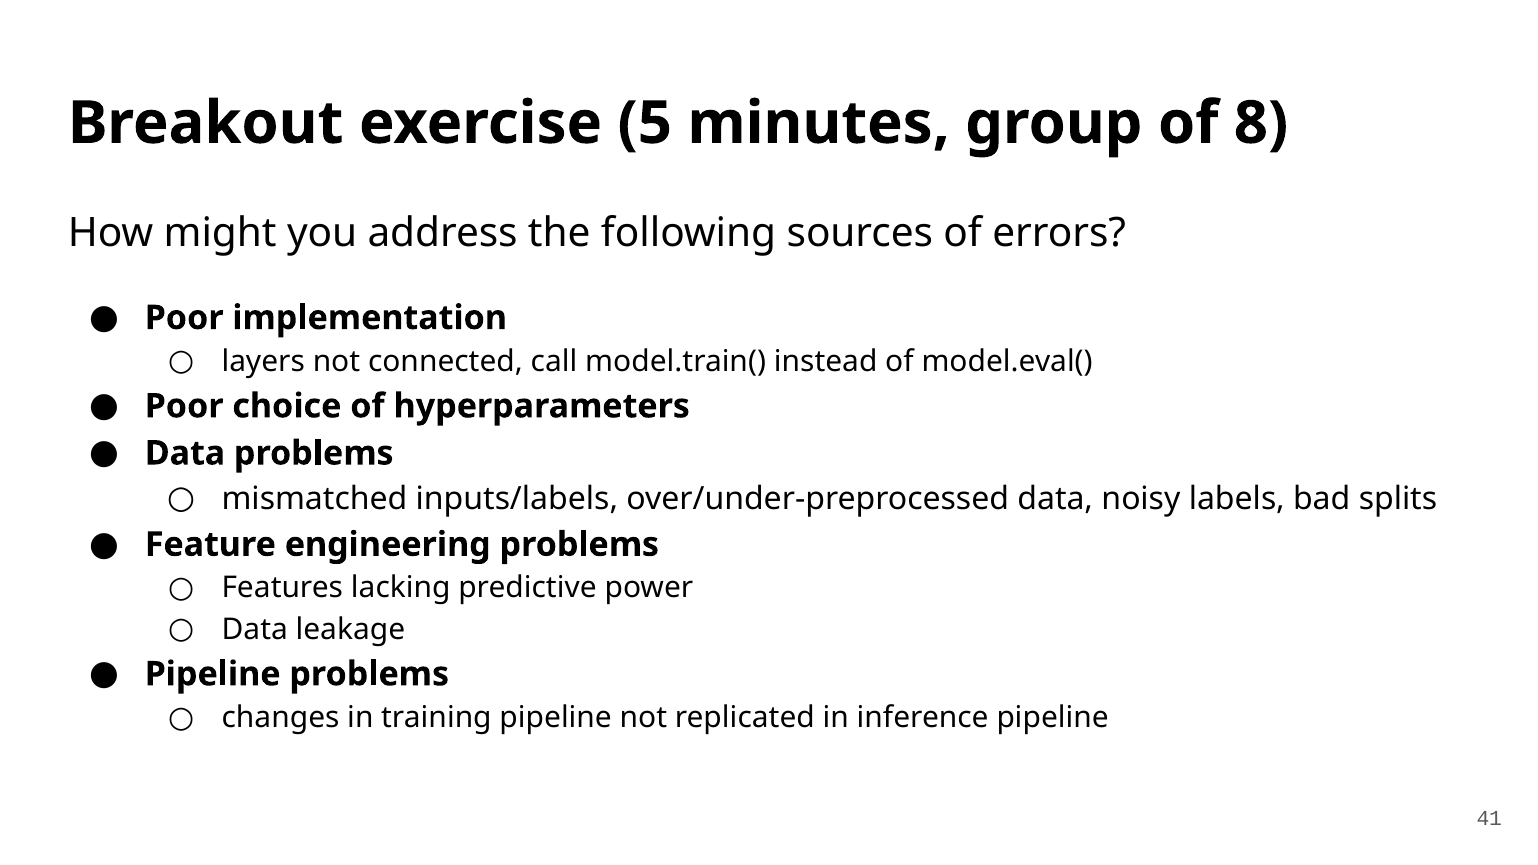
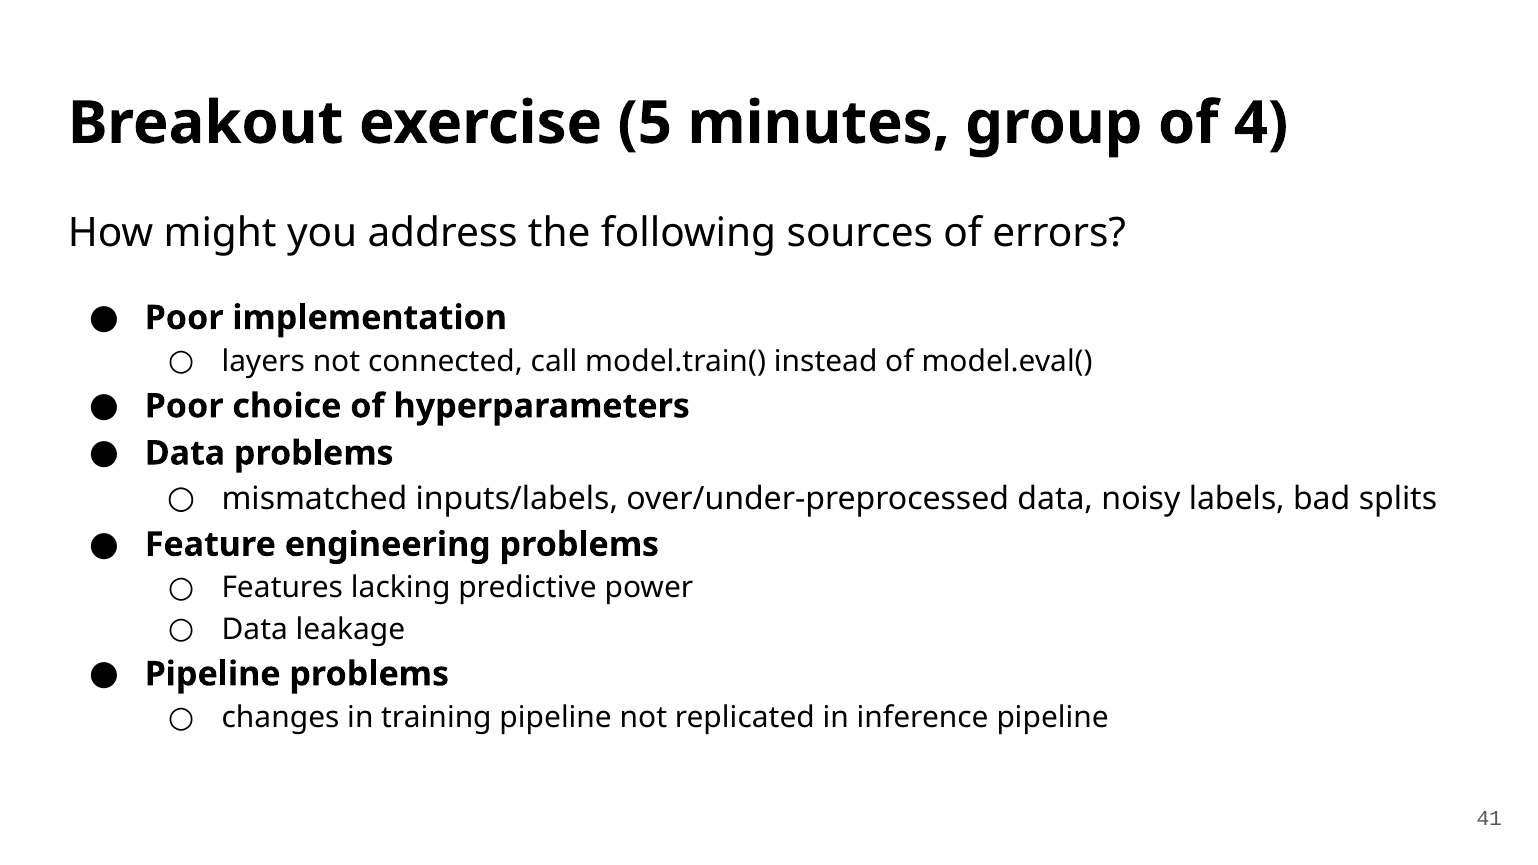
8: 8 -> 4 (1261, 123)
